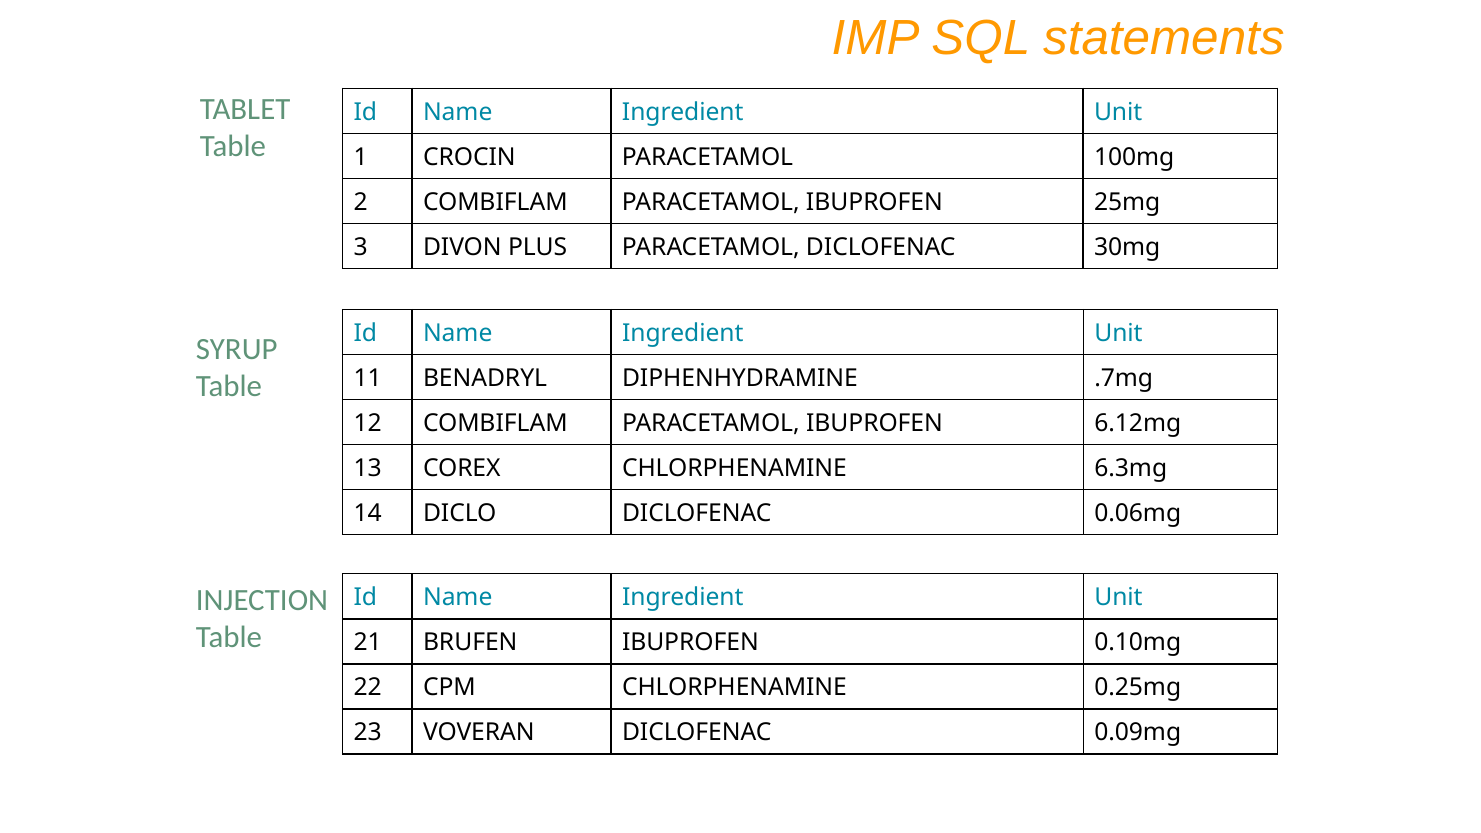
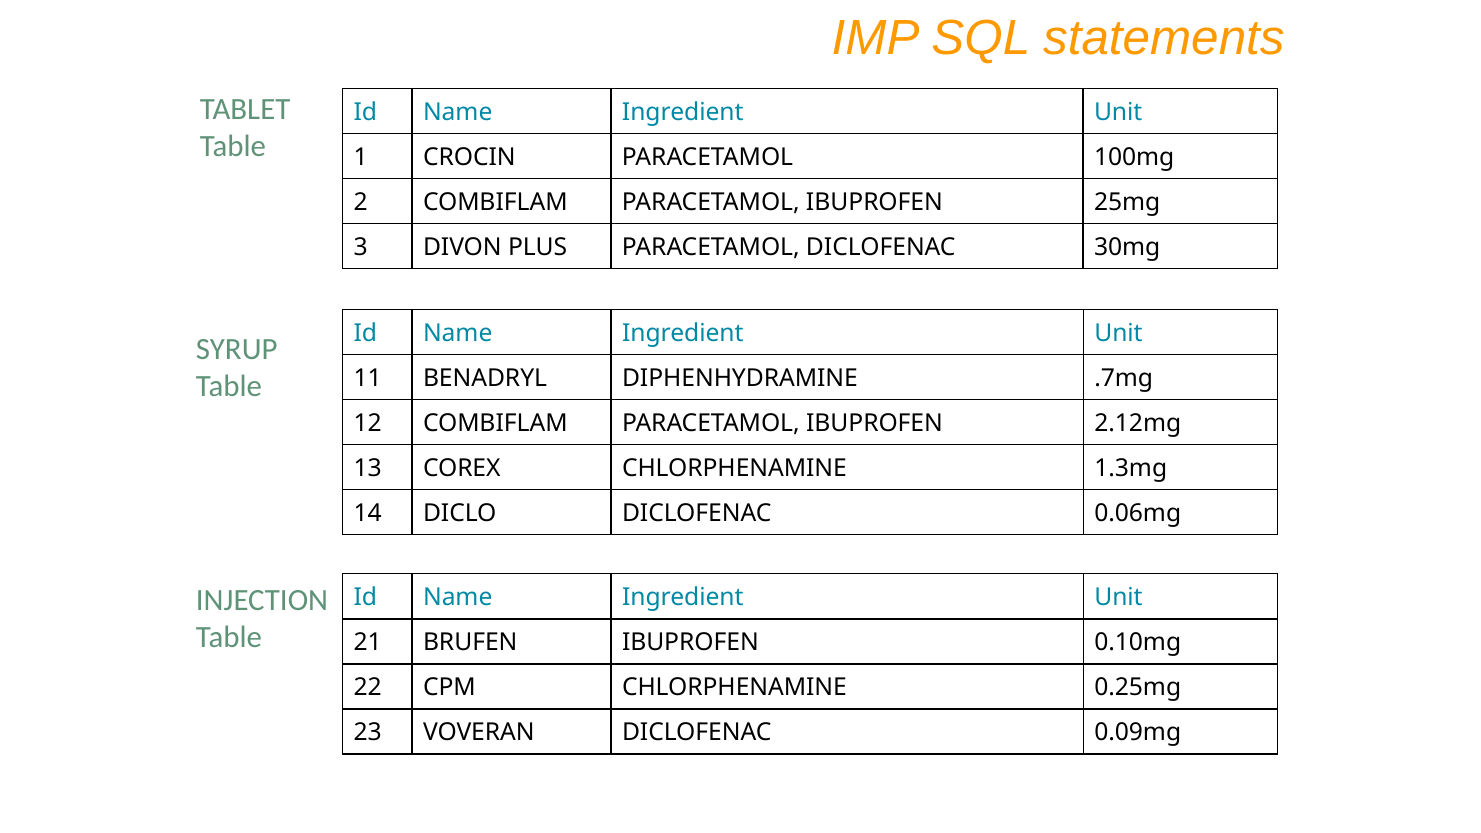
6.12mg: 6.12mg -> 2.12mg (1138, 423)
6.3mg: 6.3mg -> 1.3mg (1131, 468)
